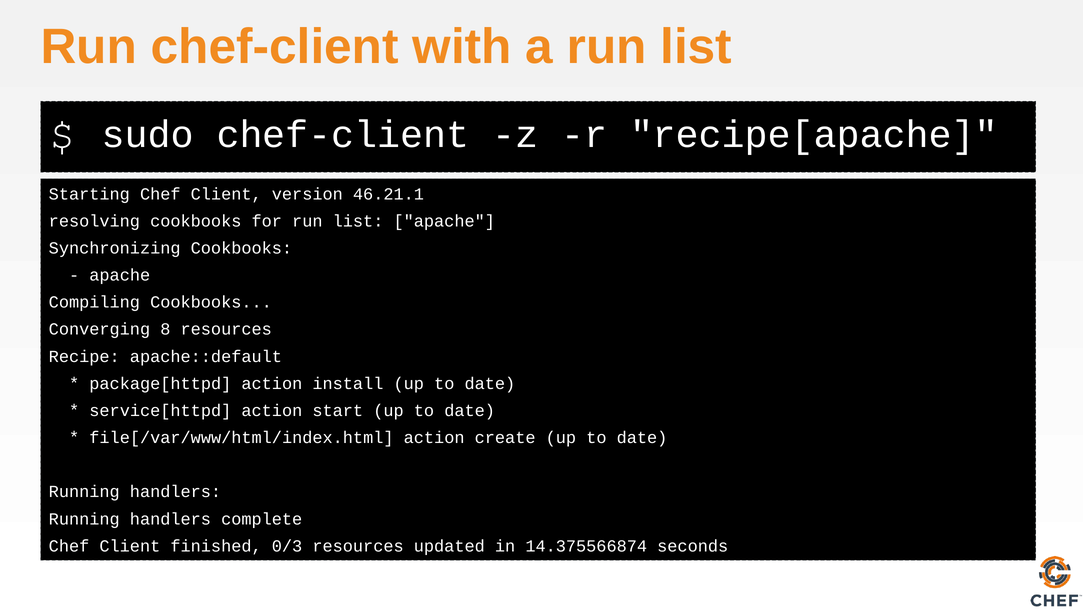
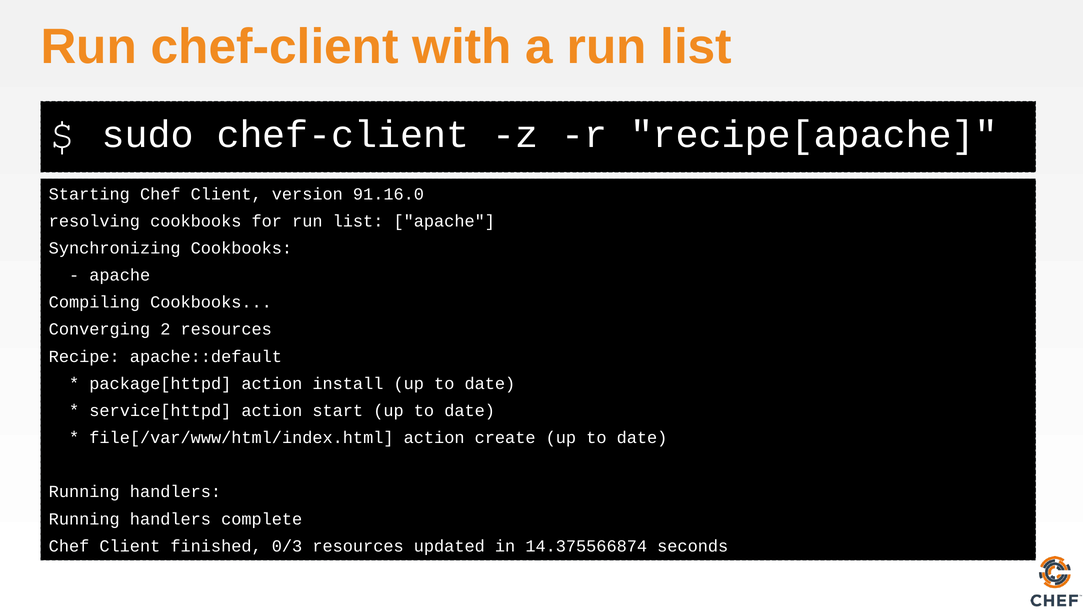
46.21.1: 46.21.1 -> 91.16.0 (388, 194)
8: 8 -> 2 (165, 330)
